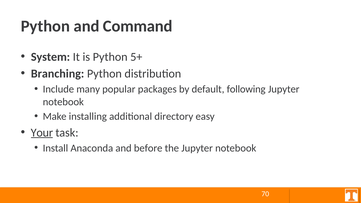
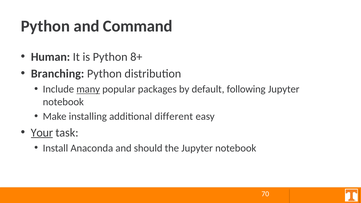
System: System -> Human (50, 57)
5+: 5+ -> 8+ (136, 57)
many underline: none -> present (88, 89)
directory: directory -> different (174, 117)
before: before -> should (148, 148)
